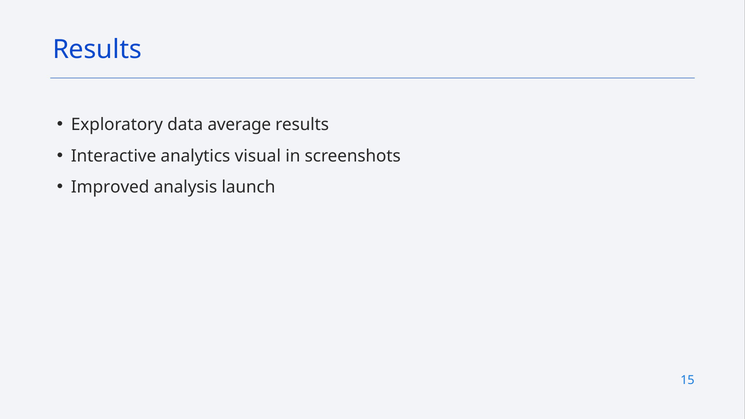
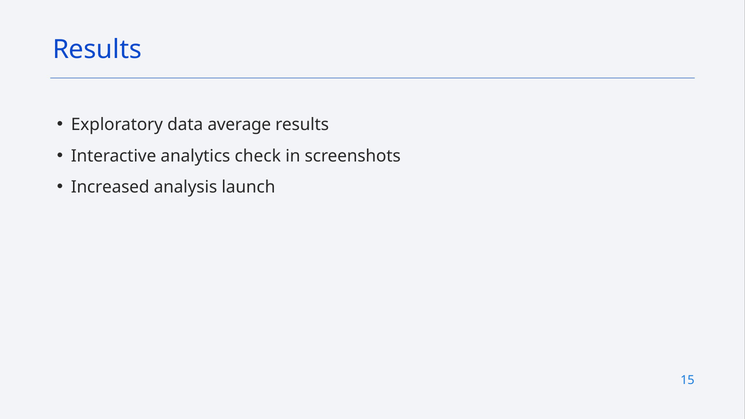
visual: visual -> check (258, 156)
Improved: Improved -> Increased (110, 187)
